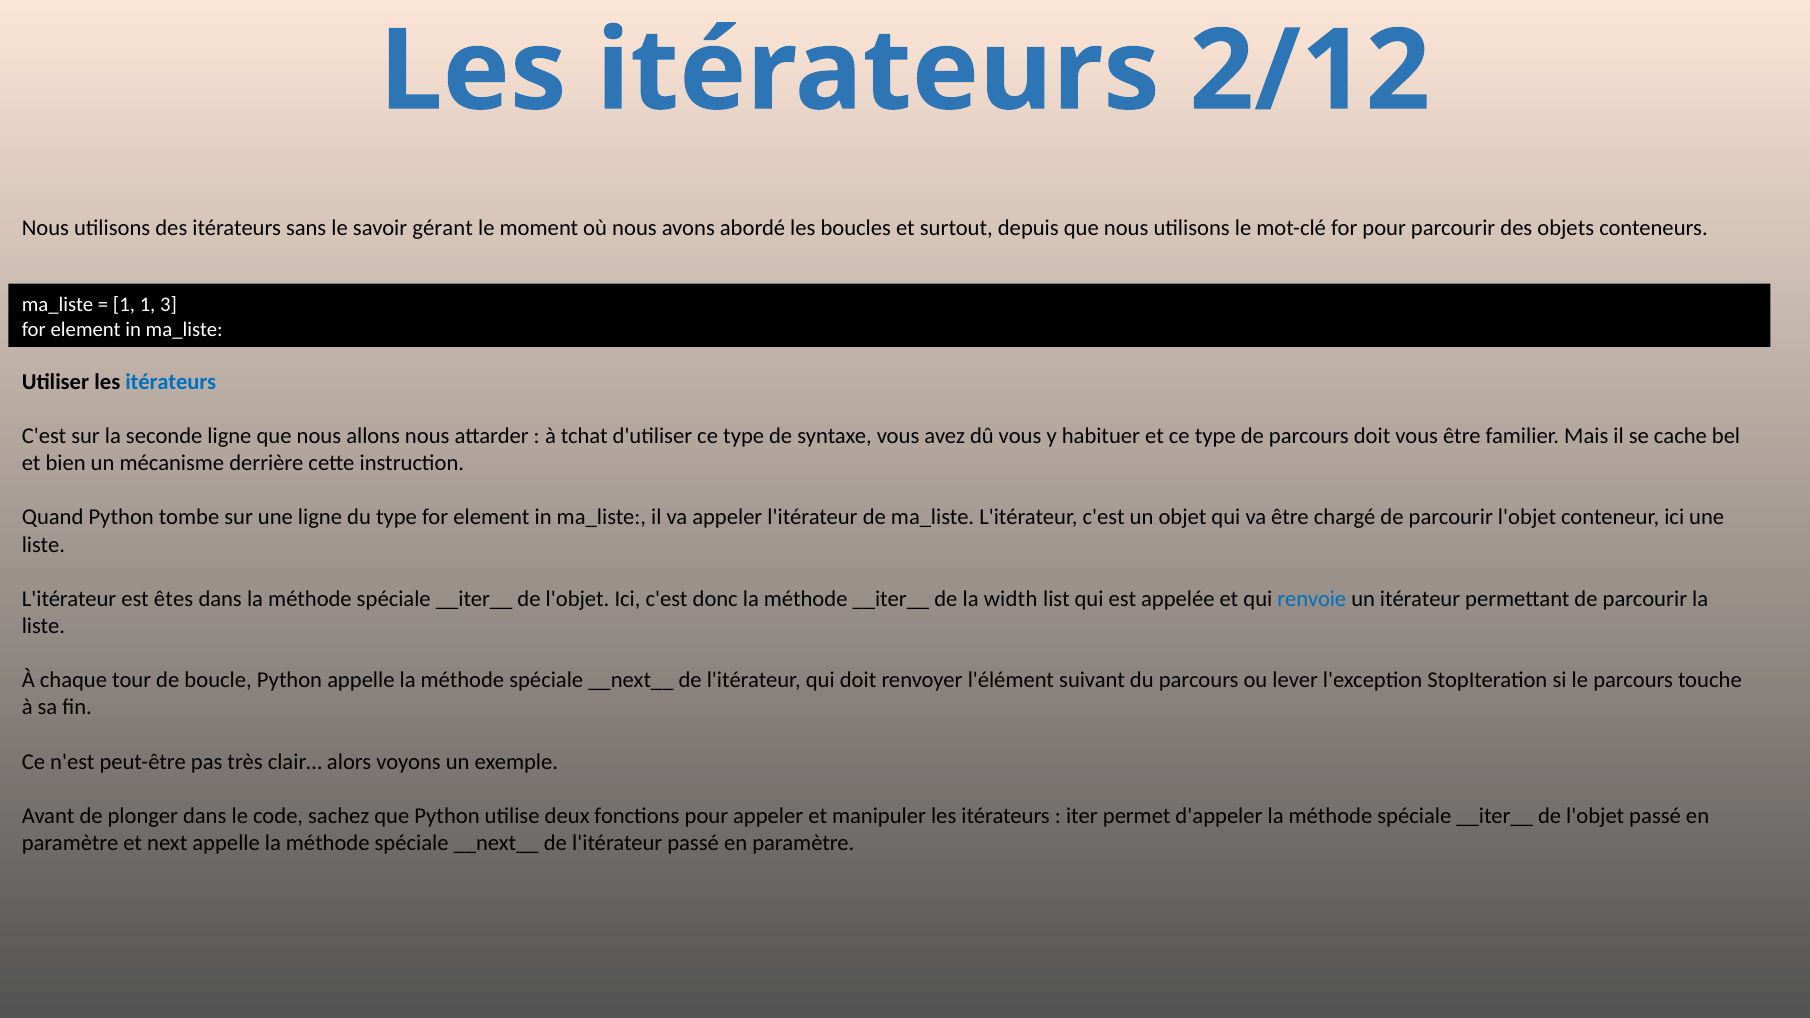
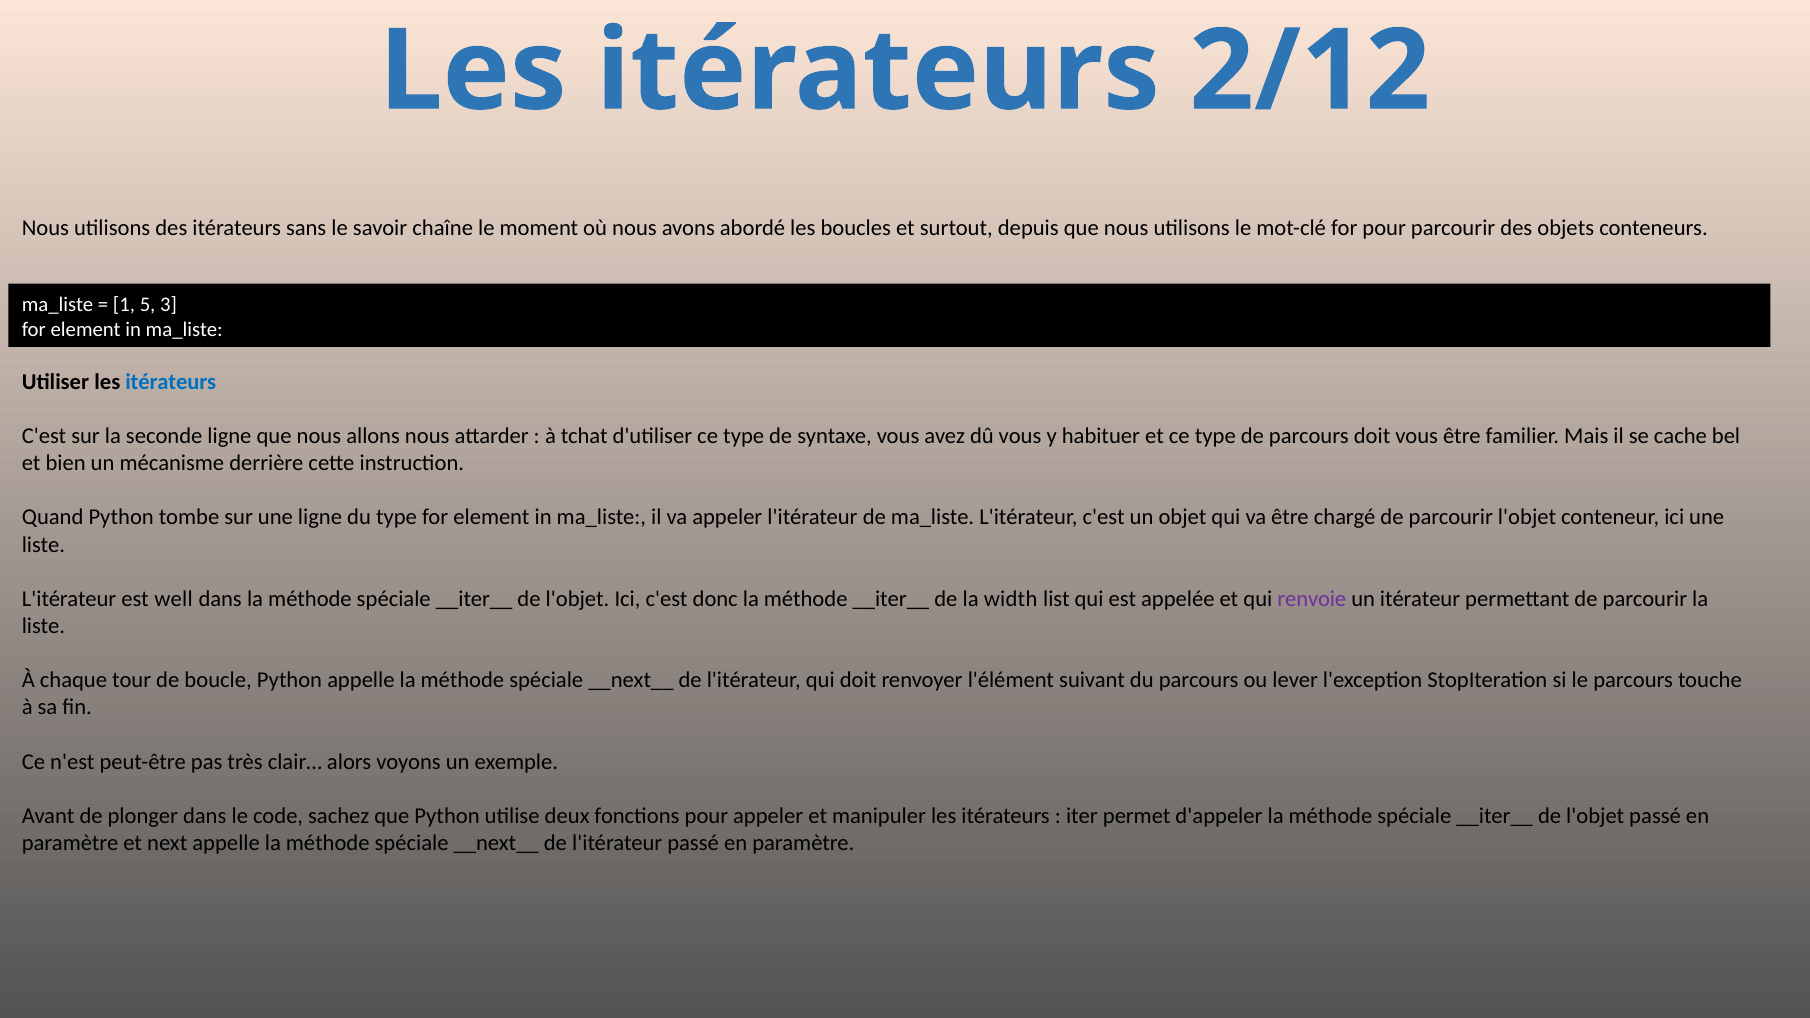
gérant: gérant -> chaîne (443, 228)
1 1: 1 -> 5 (148, 304)
êtes: êtes -> well (174, 599)
renvoie colour: blue -> purple (1312, 599)
